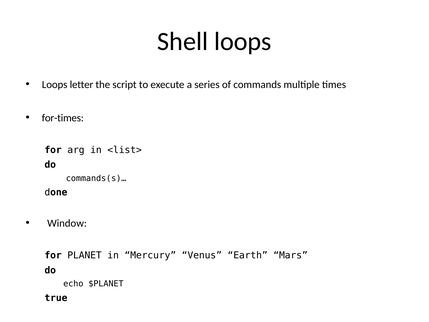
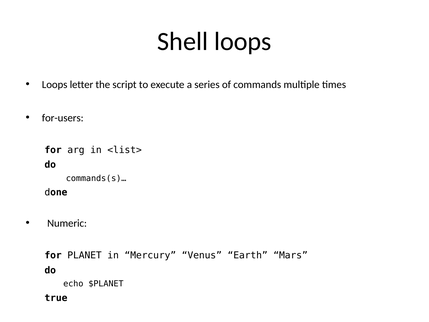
for-times: for-times -> for-users (63, 118)
Window: Window -> Numeric (67, 223)
